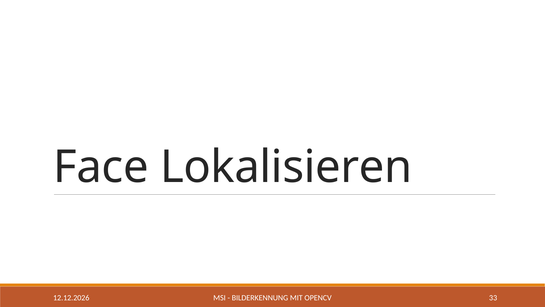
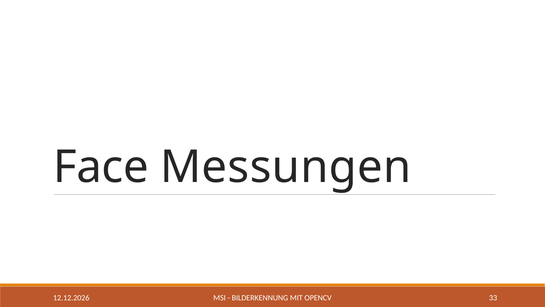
Lokalisieren: Lokalisieren -> Messungen (286, 167)
